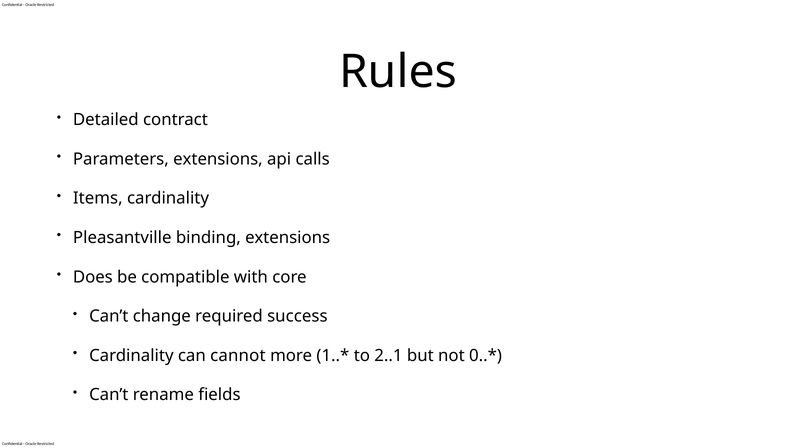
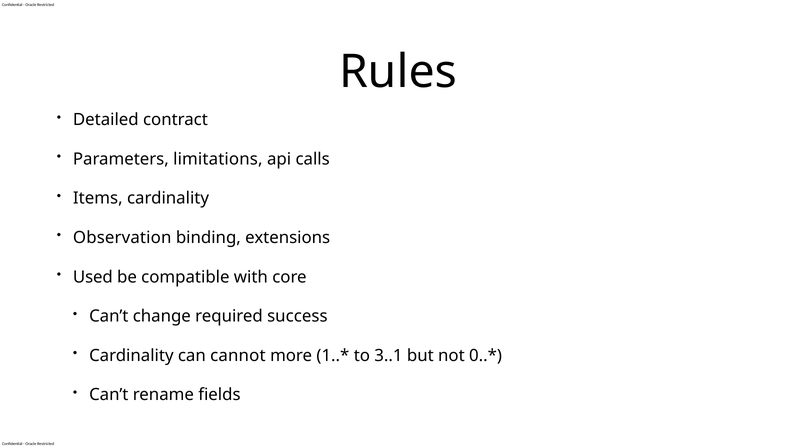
Parameters extensions: extensions -> limitations (218, 159)
Pleasantville: Pleasantville -> Observation (122, 238)
Does: Does -> Used (93, 277)
2..1: 2..1 -> 3..1 (388, 355)
